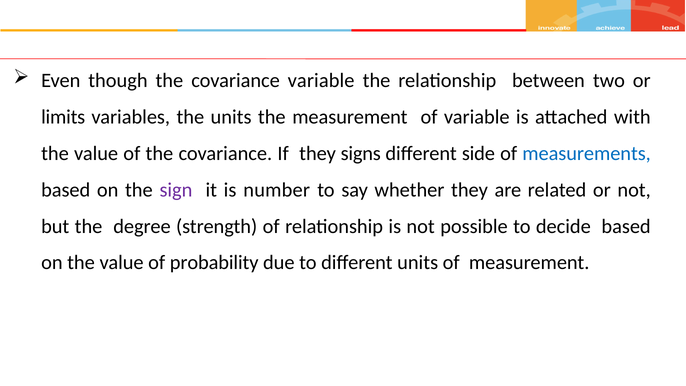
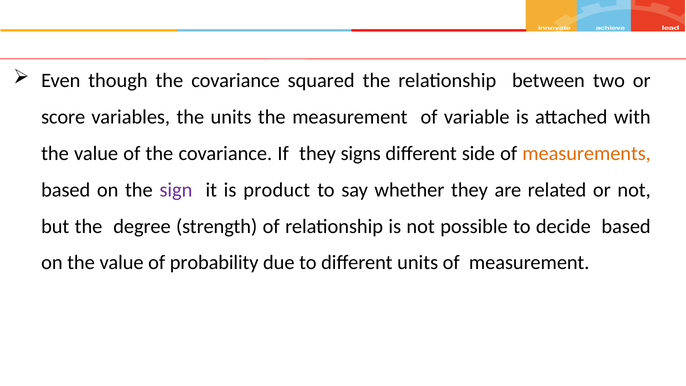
covariance variable: variable -> squared (321, 80)
limits: limits -> score (63, 117)
measurements colour: blue -> orange (587, 153)
number: number -> product (277, 190)
